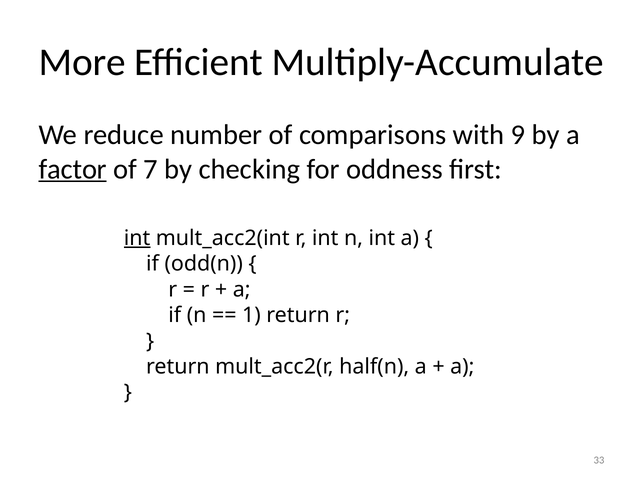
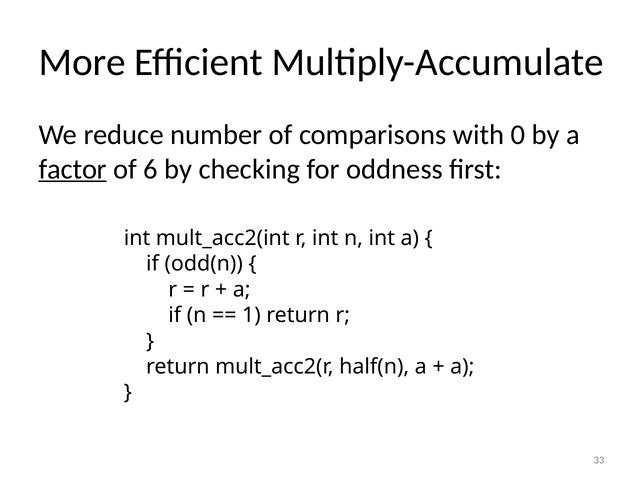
9: 9 -> 0 (518, 135)
7: 7 -> 6 (151, 169)
int underline: present -> none (137, 238)
